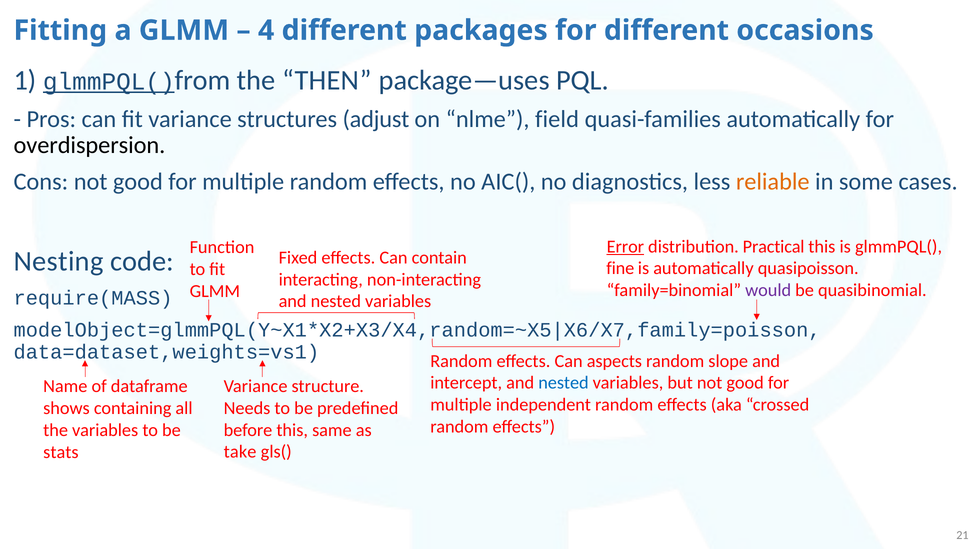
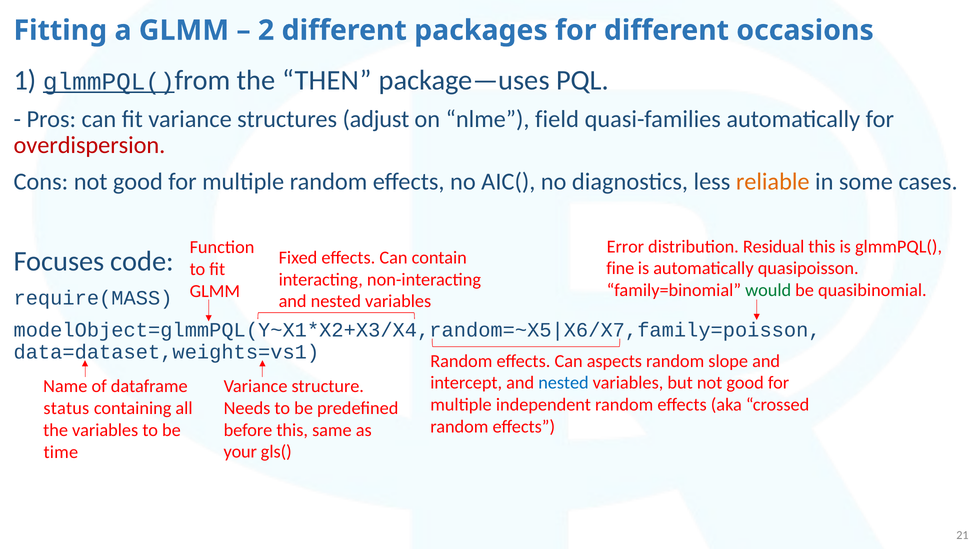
4: 4 -> 2 (266, 30)
overdispersion colour: black -> red (89, 145)
Error underline: present -> none (625, 246)
Practical: Practical -> Residual (774, 246)
Nesting: Nesting -> Focuses (59, 261)
would colour: purple -> green (768, 290)
shows: shows -> status (66, 408)
take: take -> your (240, 452)
stats: stats -> time (61, 452)
